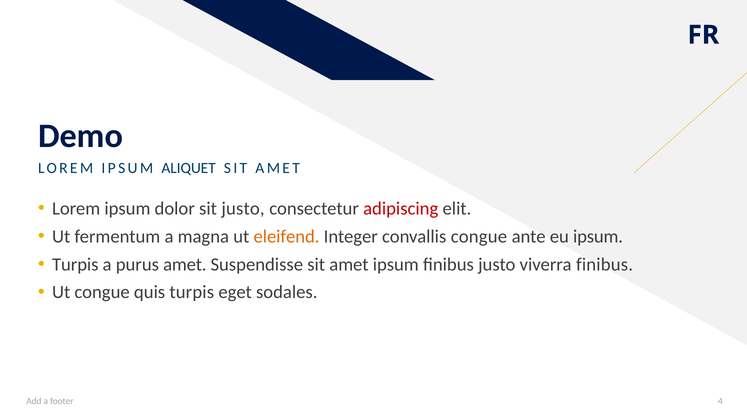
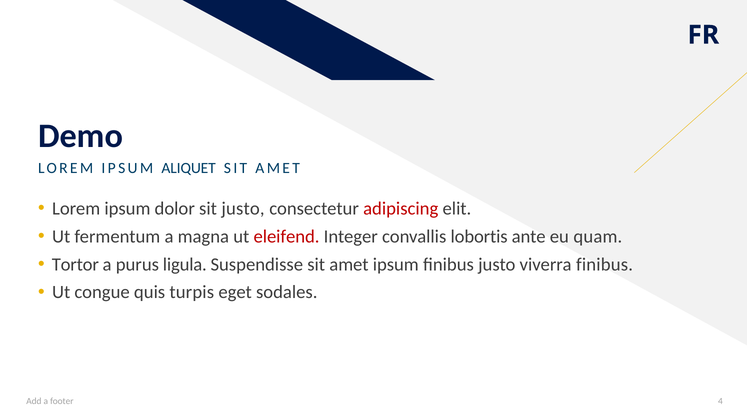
eleifend colour: orange -> red (287, 237)
convallis congue: congue -> lobortis (479, 237)
eu ipsum: ipsum -> quam (598, 237)
Turpis: Turpis -> Tortor (75, 264)
purus amet: amet -> ligula (185, 264)
